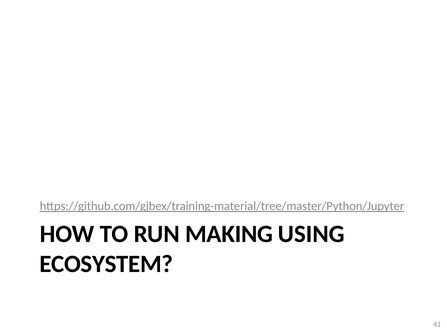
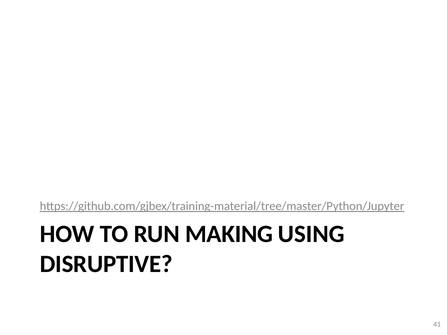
ECOSYSTEM: ECOSYSTEM -> DISRUPTIVE (106, 264)
